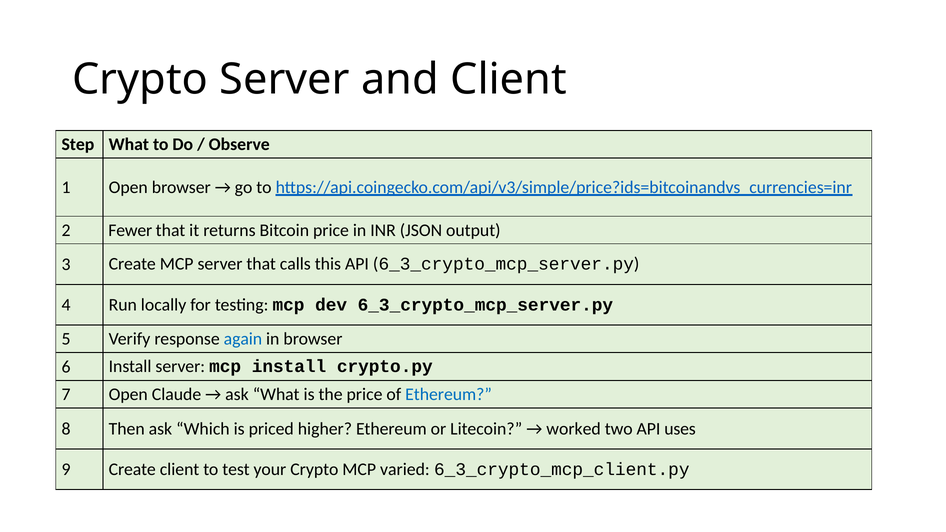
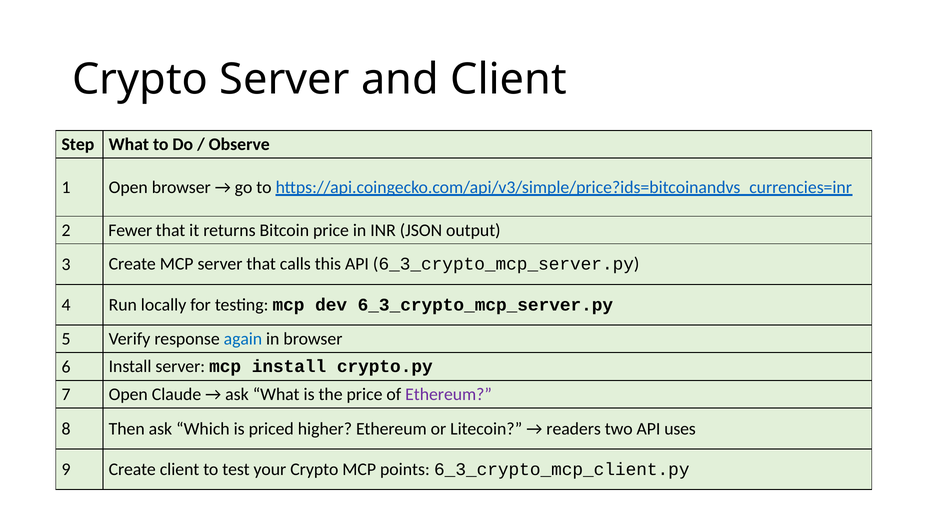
Ethereum colour: blue -> purple (449, 395)
worked: worked -> readers (574, 429)
varied: varied -> points (405, 469)
